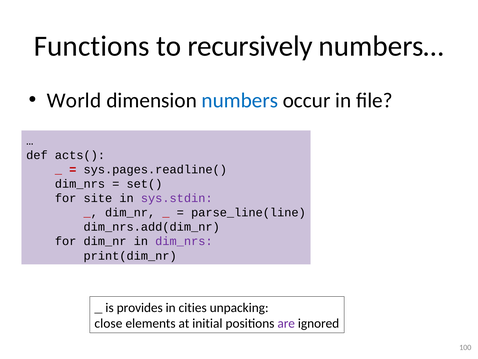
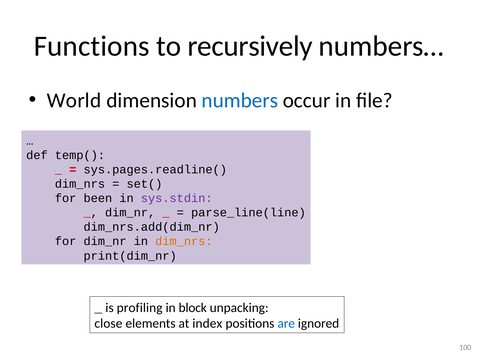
acts(: acts( -> temp( (80, 155)
site: site -> been (98, 198)
dim_nrs colour: purple -> orange (184, 241)
provides: provides -> profiling (140, 307)
cities: cities -> block (193, 307)
initial: initial -> index (207, 323)
are colour: purple -> blue (286, 323)
